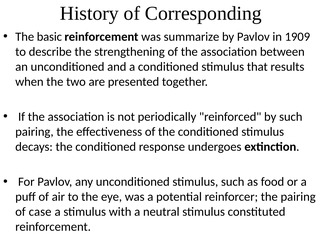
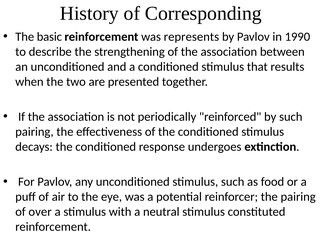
summarize: summarize -> represents (191, 37)
1909: 1909 -> 1990 (297, 37)
case: case -> over (40, 212)
